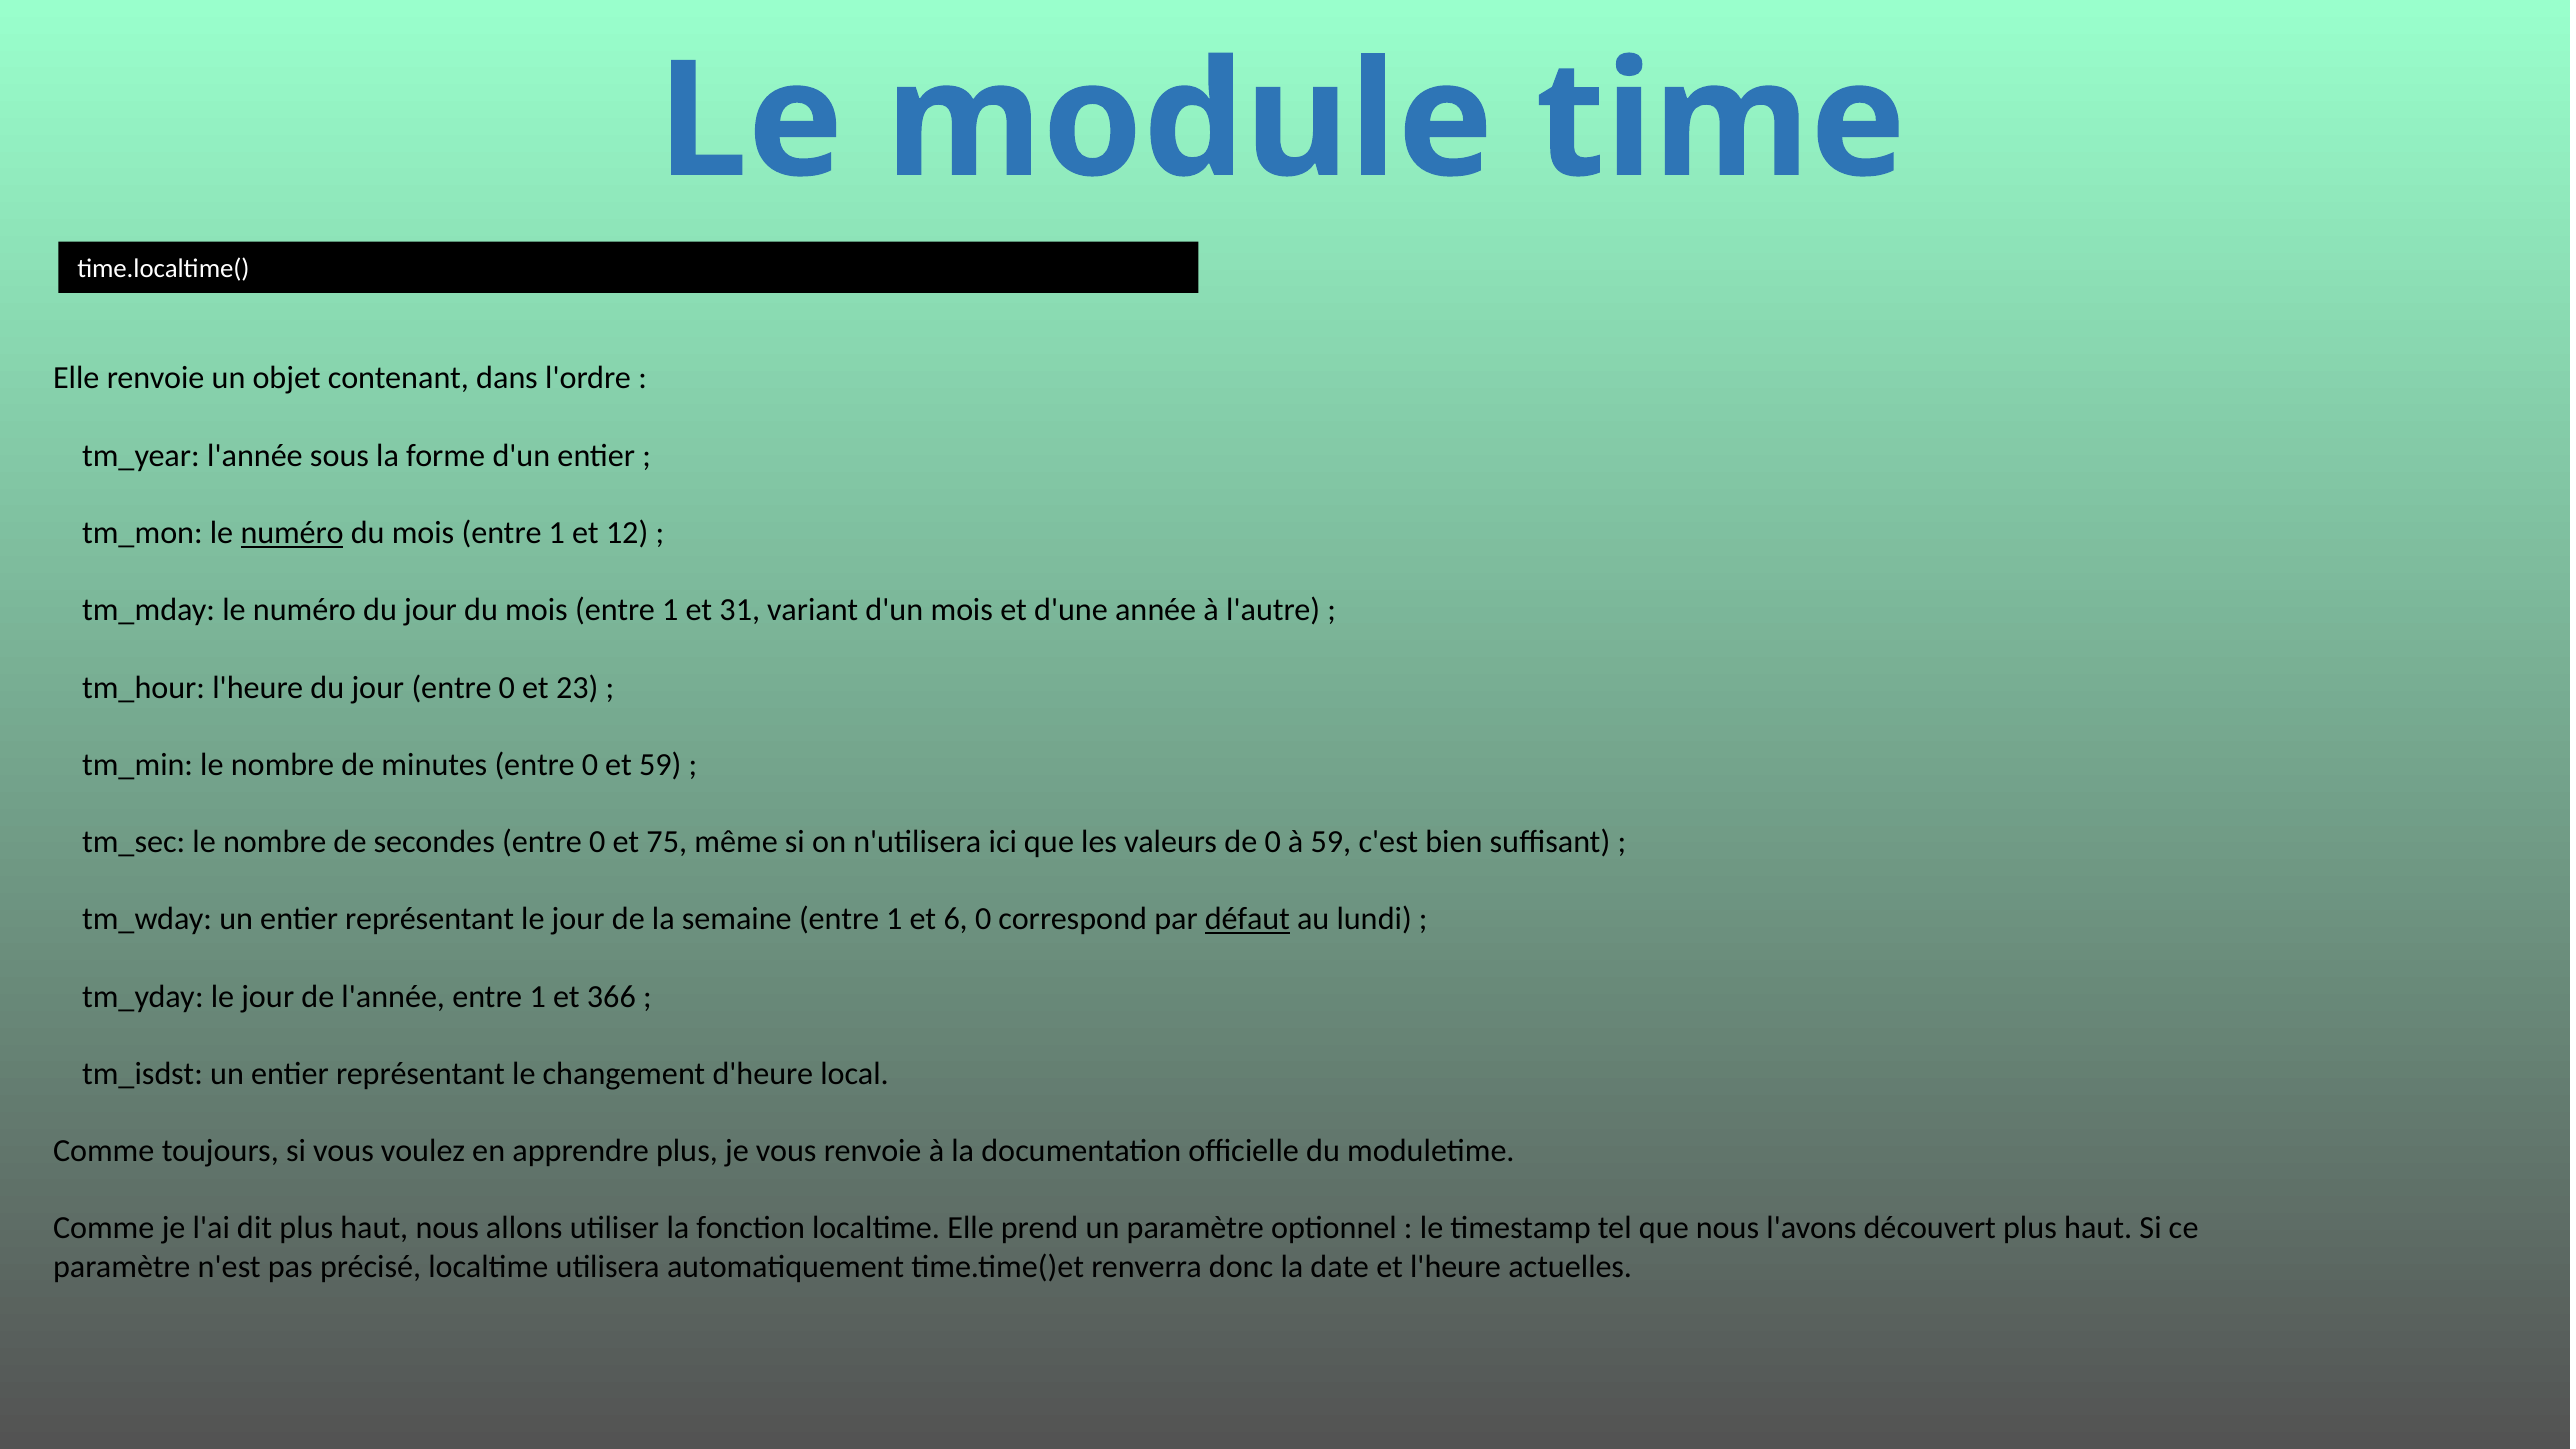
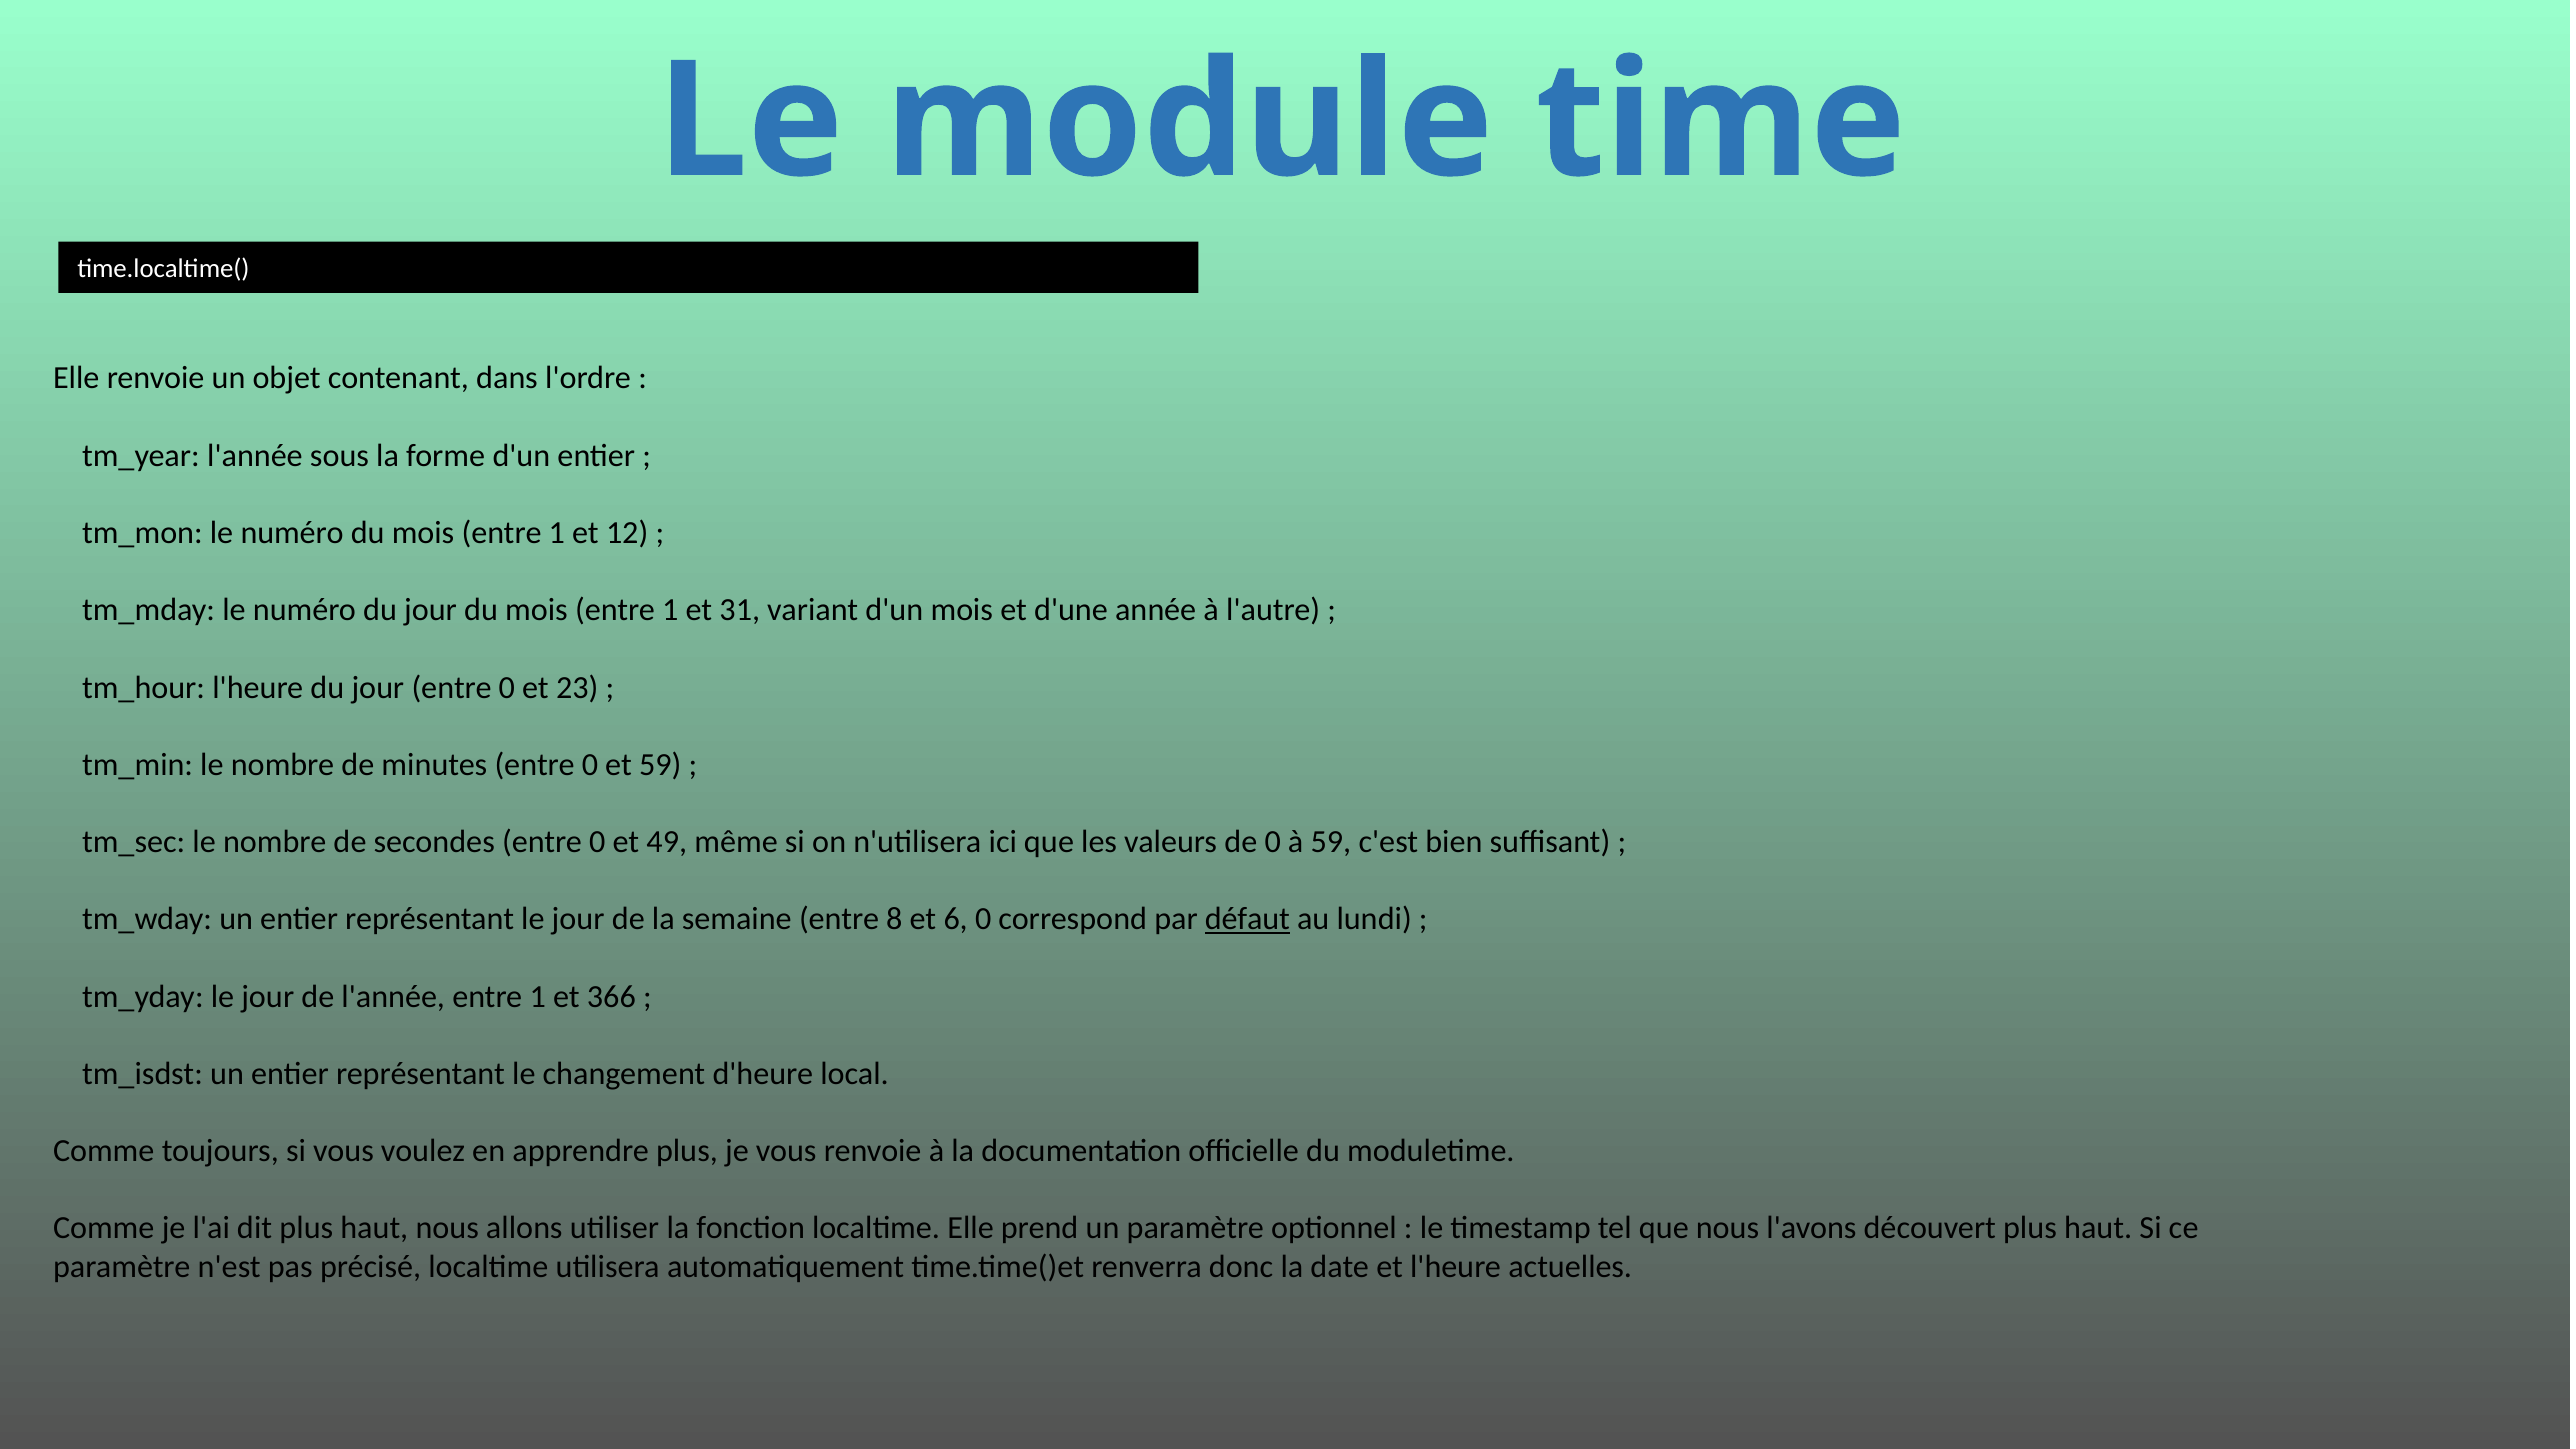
numéro underline: present -> none (292, 533)
75: 75 -> 49 (667, 842)
semaine entre 1: 1 -> 8 (894, 919)
